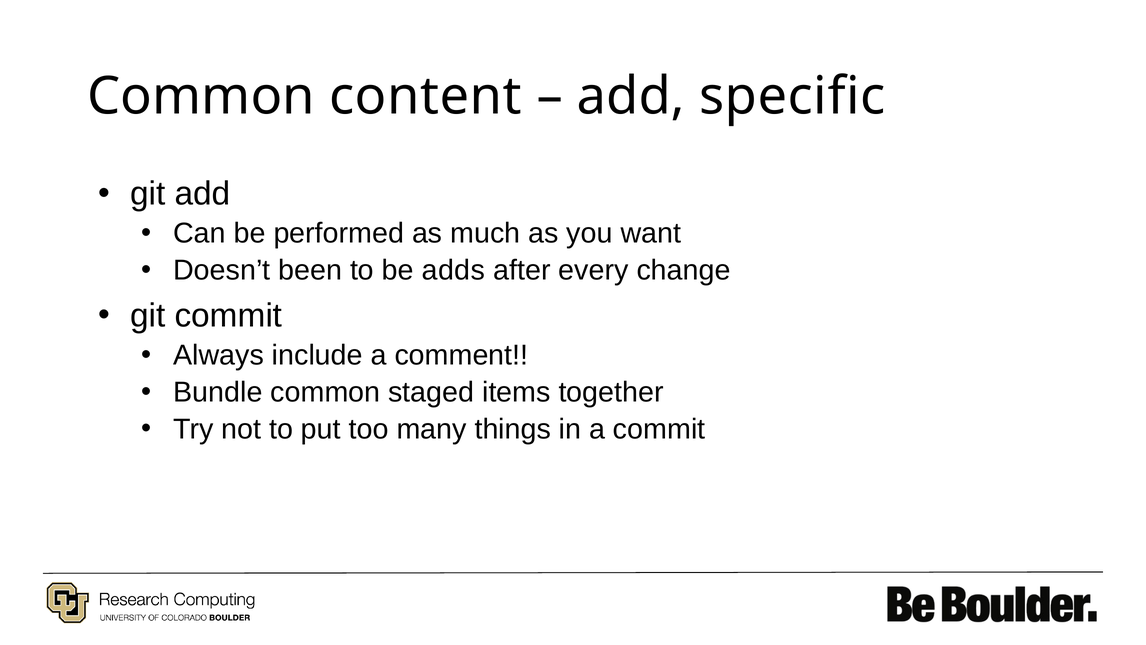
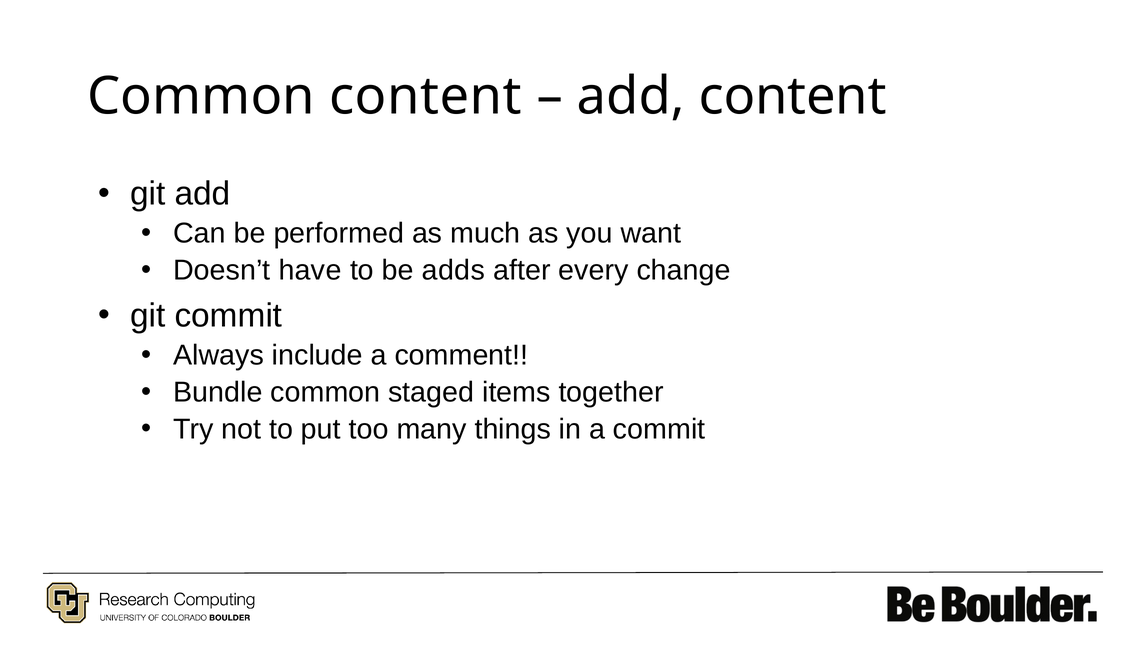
add specific: specific -> content (793, 96)
been: been -> have (310, 270)
